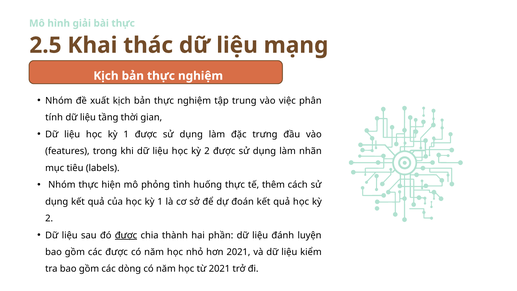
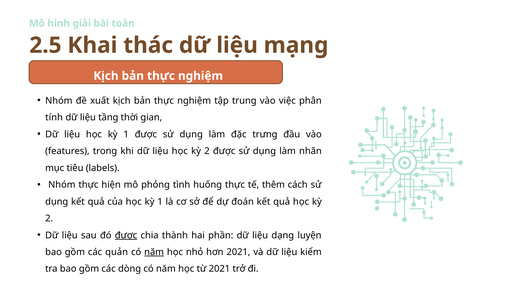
bài thực: thực -> toàn (123, 23)
đánh: đánh -> dạng (283, 235)
các được: được -> quản (117, 252)
năm underline: none -> present (154, 252)
